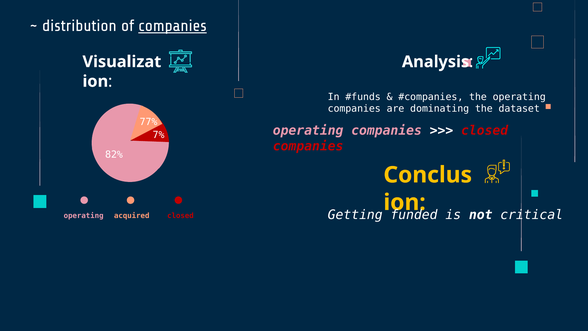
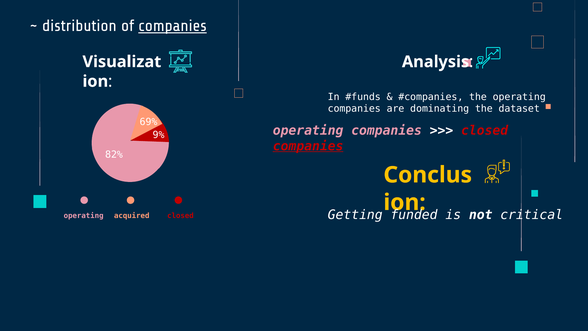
77%: 77% -> 69% (148, 122)
7%: 7% -> 9% (159, 135)
companies underline: none -> present (308, 146)
